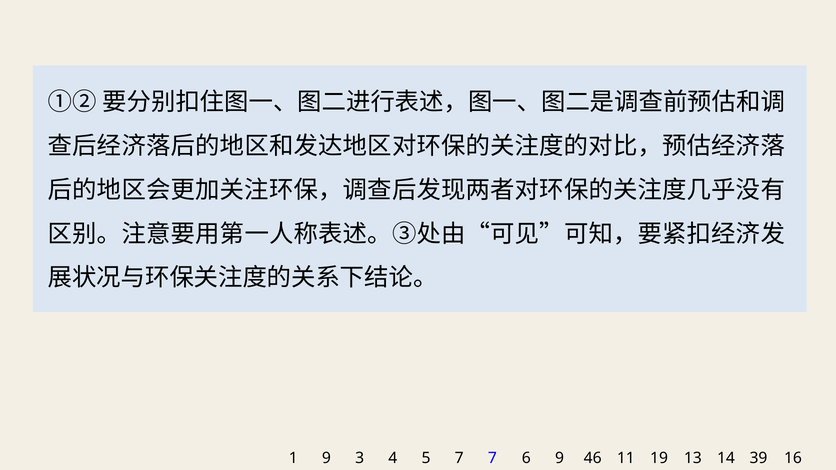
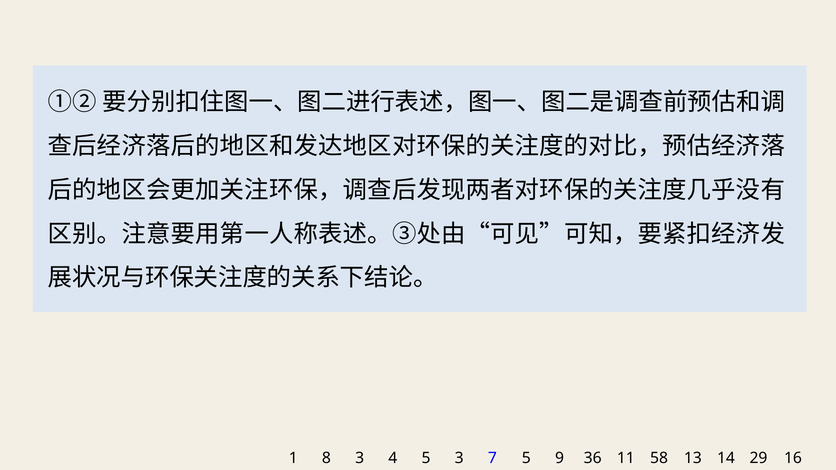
1 9: 9 -> 8 (326, 459)
3 7: 7 -> 3 (459, 459)
5 6: 6 -> 5 (526, 459)
46: 46 -> 36 (593, 459)
19: 19 -> 58 (659, 459)
39: 39 -> 29 (758, 459)
